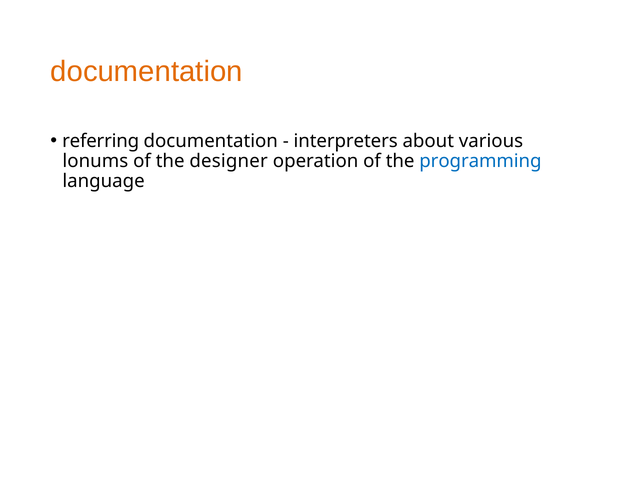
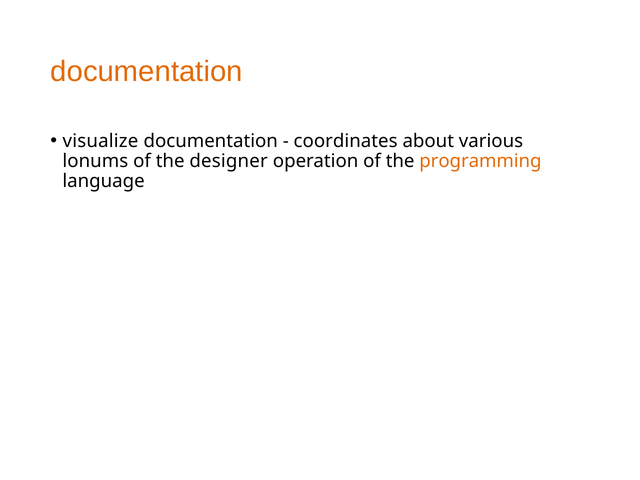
referring: referring -> visualize (100, 141)
interpreters: interpreters -> coordinates (346, 141)
programming colour: blue -> orange (480, 161)
